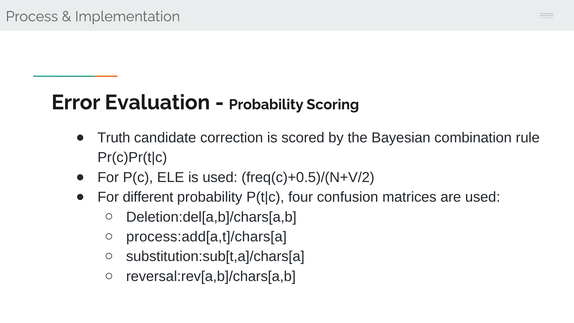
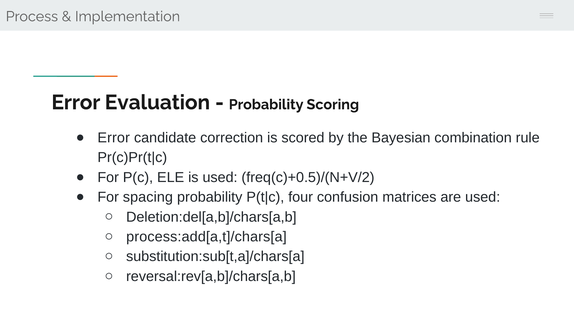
Truth: Truth -> Error (114, 138)
different: different -> spacing (148, 197)
